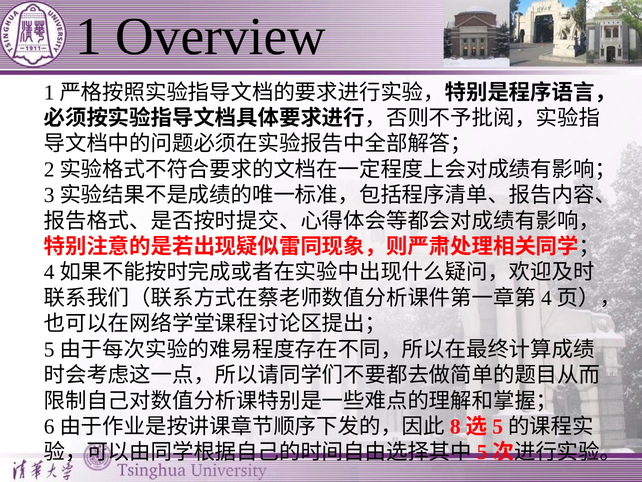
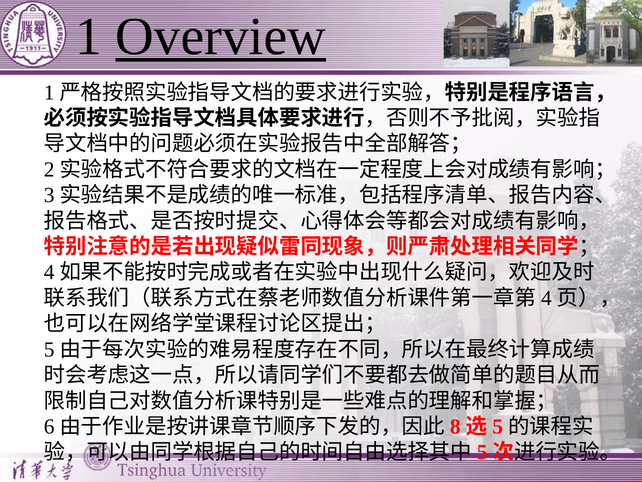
Overview underline: none -> present (221, 37)
